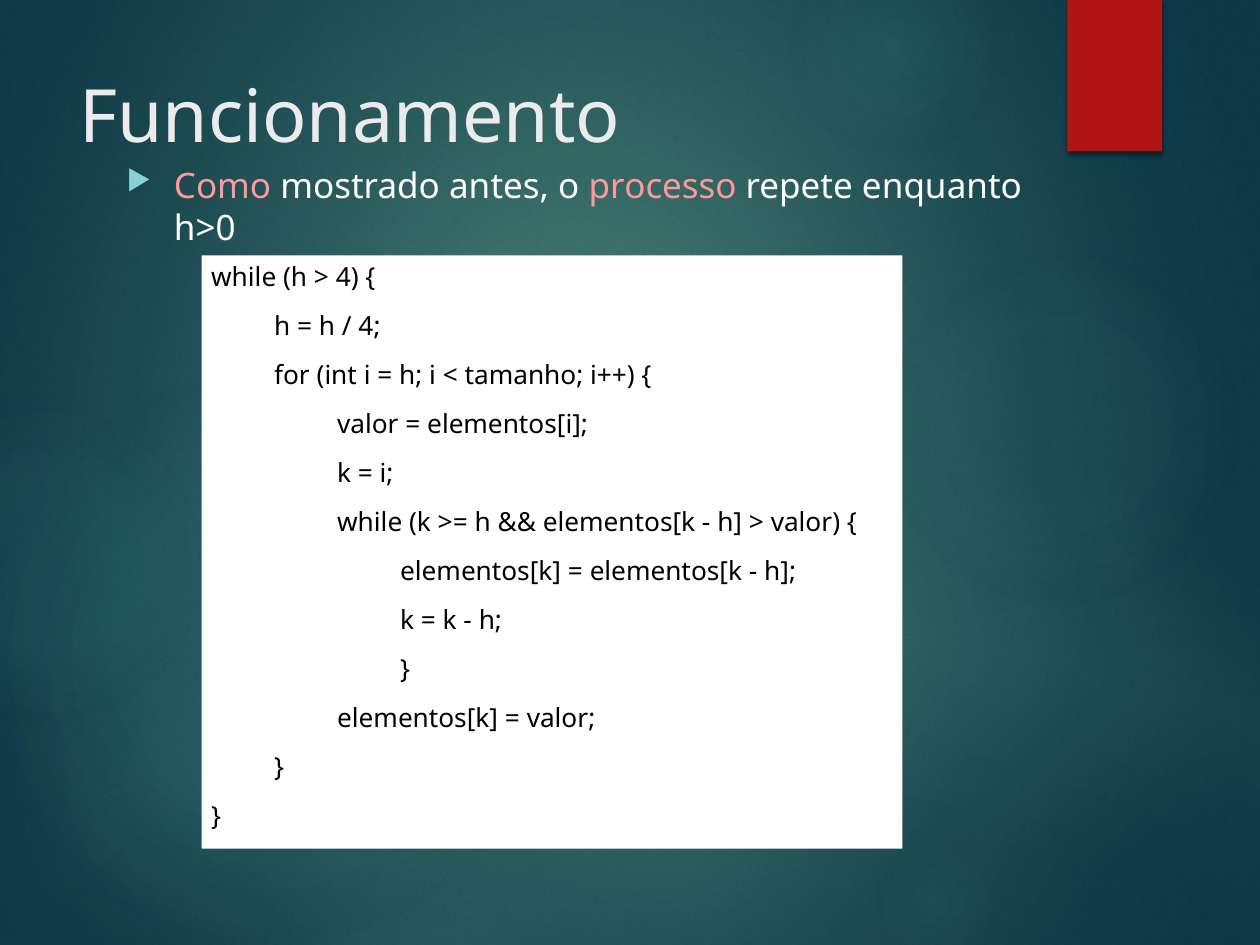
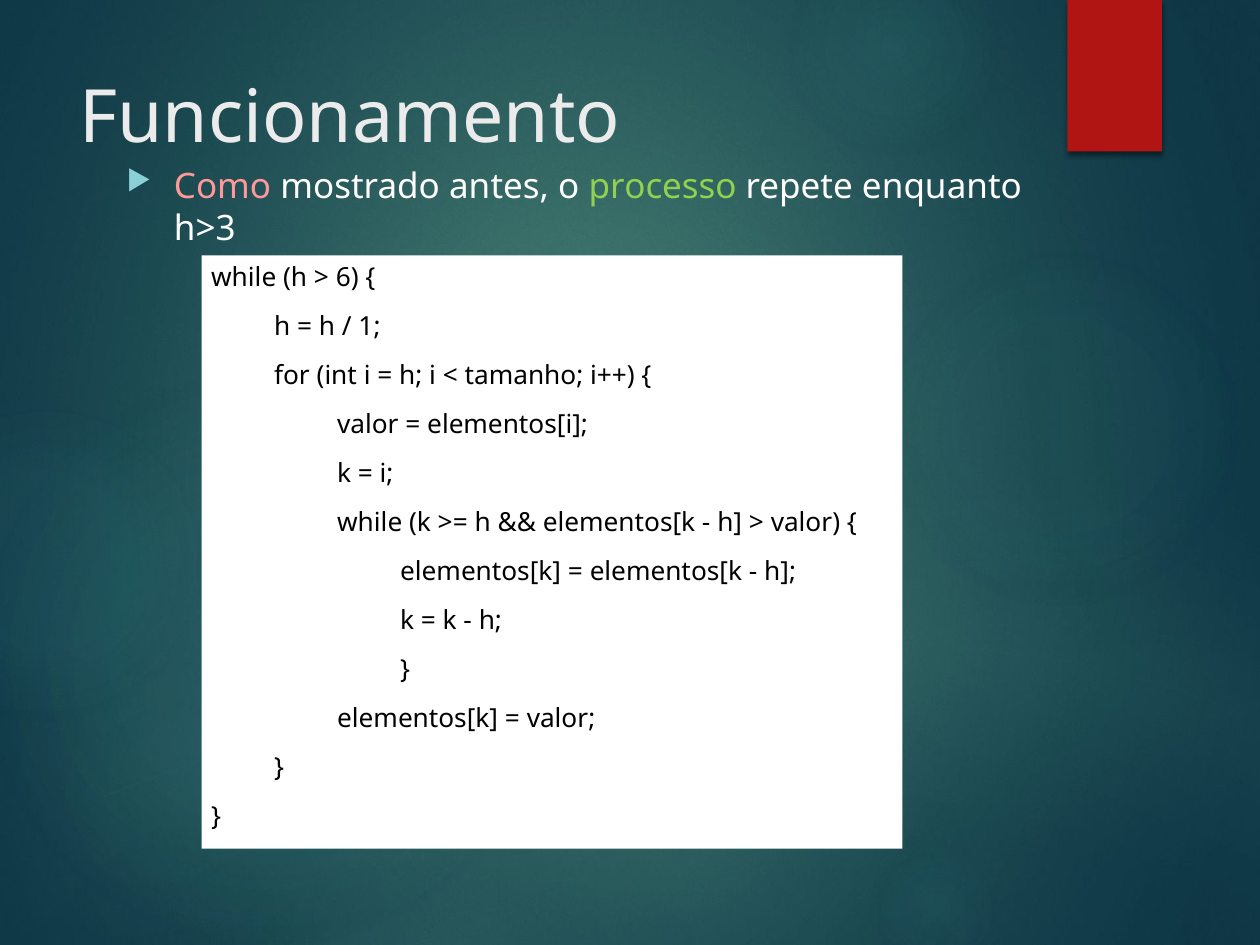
processo colour: pink -> light green (663, 187)
h>0: h>0 -> h>3 (205, 229)
4: 4 -> 6 (347, 278)
4: 4 -> 1 (370, 327)
